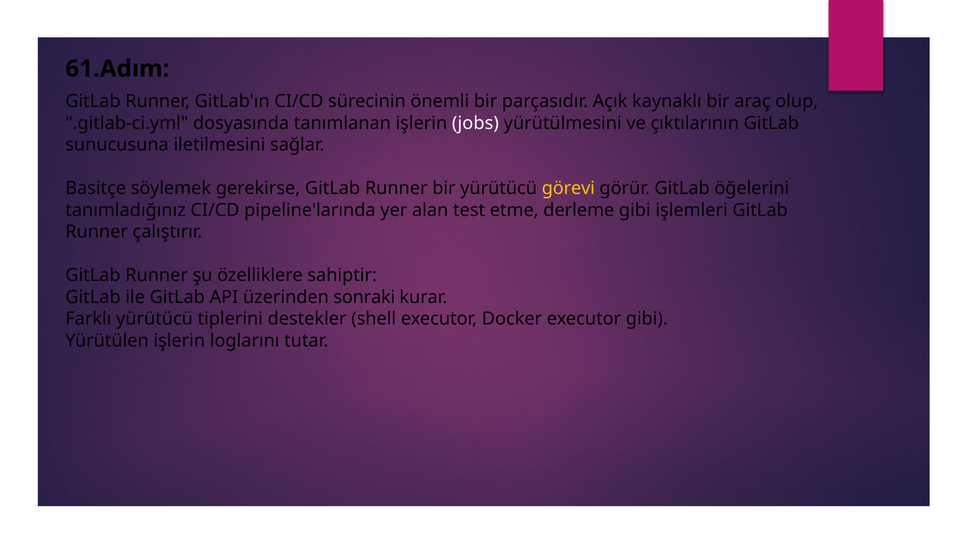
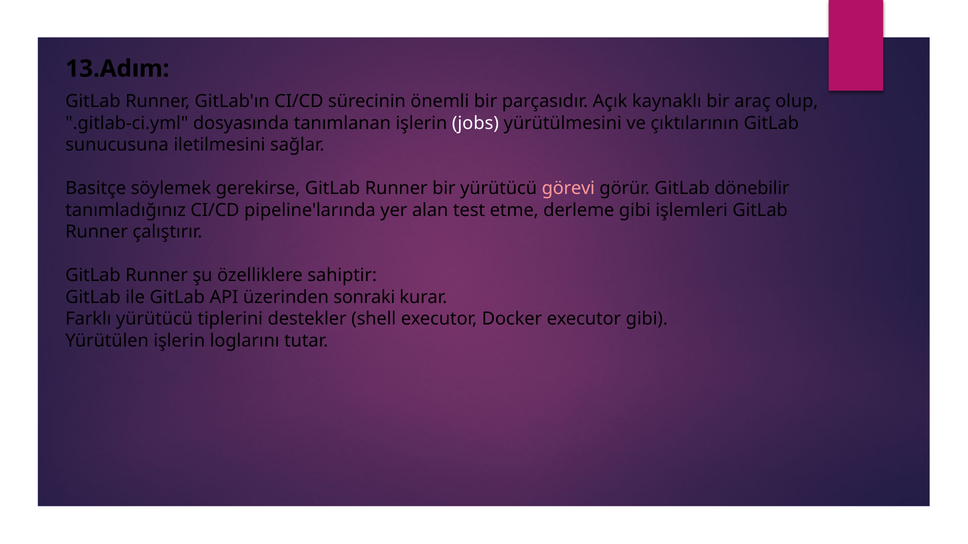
61.Adım: 61.Adım -> 13.Adım (117, 69)
görevi colour: yellow -> pink (568, 189)
öğelerini: öğelerini -> dönebilir (752, 189)
